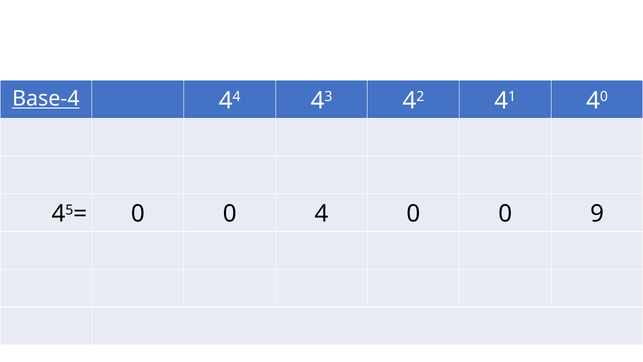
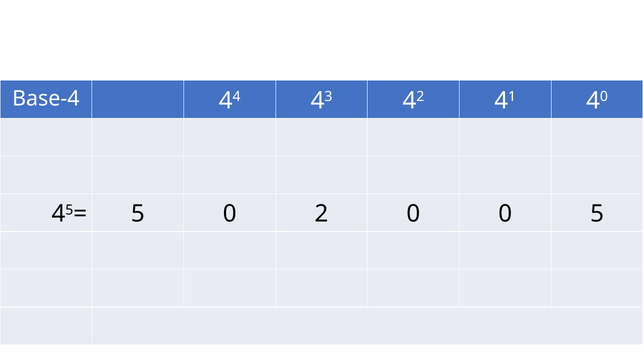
Base-4 underline: present -> none (46, 99)
45= 0: 0 -> 5 (138, 214)
4: 4 -> 2 (322, 214)
0 9: 9 -> 5 (597, 214)
